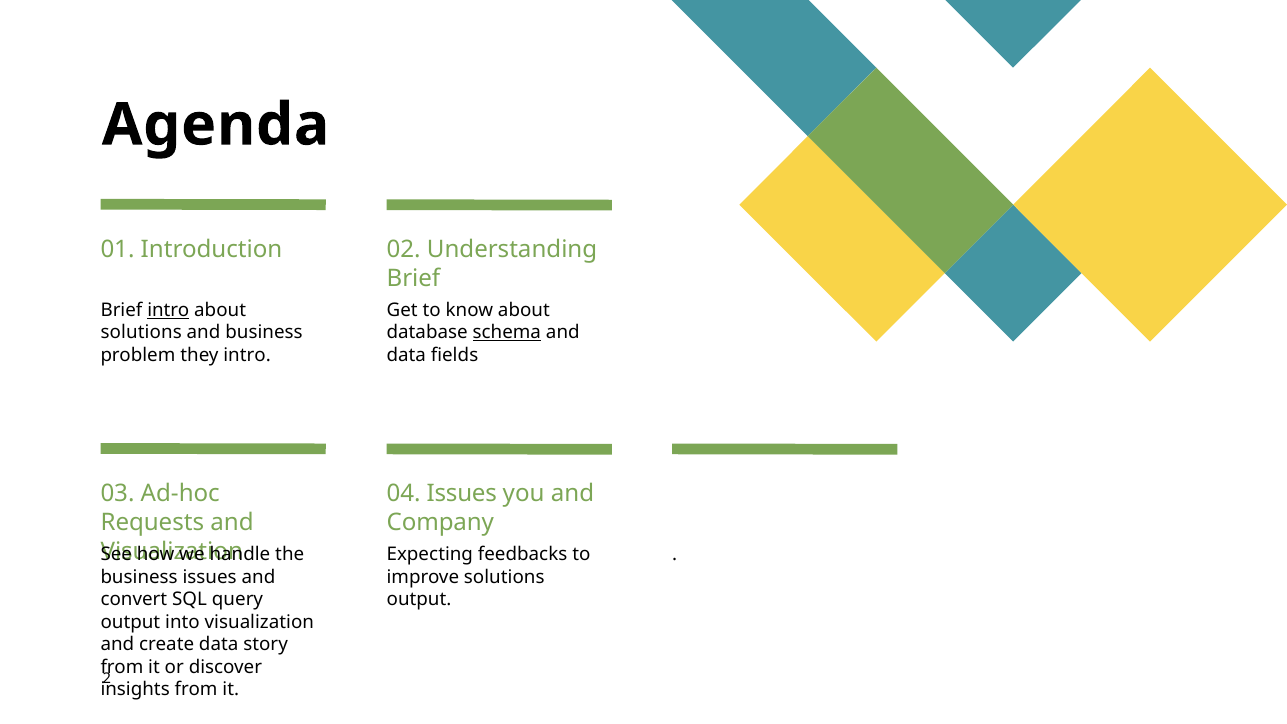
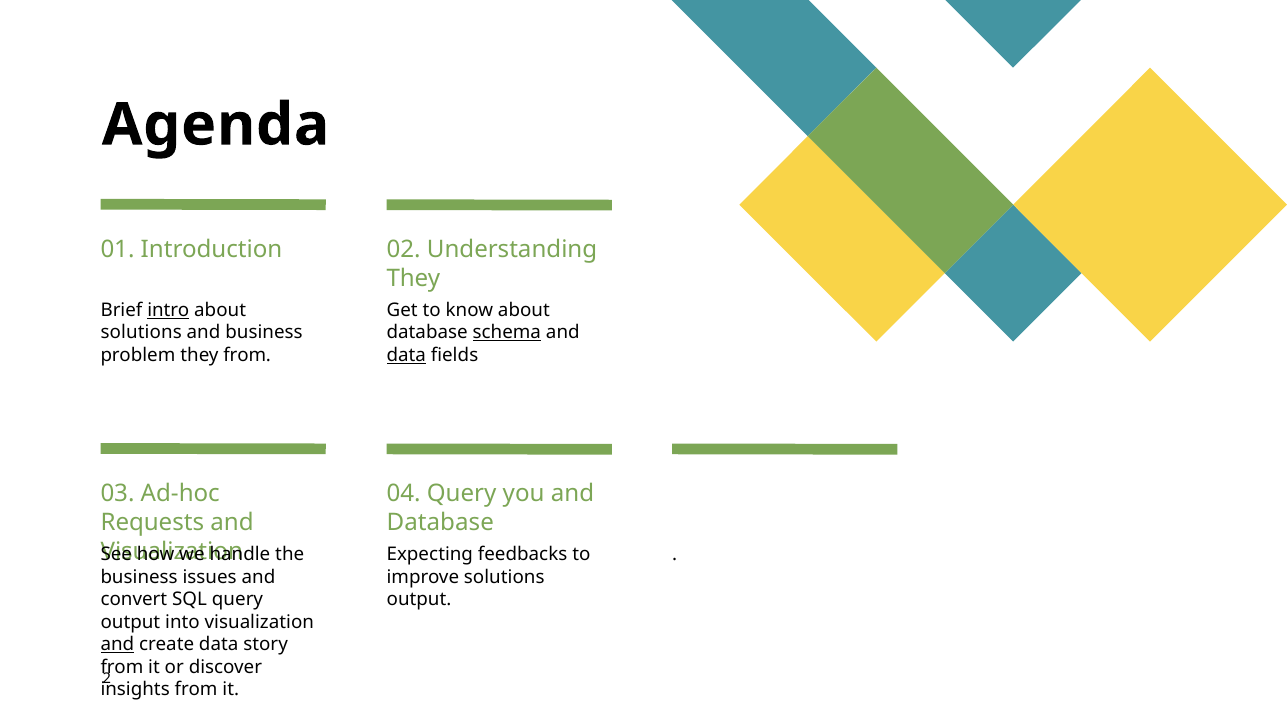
Brief: Brief -> They (413, 278)
they intro: intro -> from (247, 355)
data underline: none -> present (406, 355)
04 Issues: Issues -> Query (462, 494)
Company: Company -> Database (440, 523)
and underline: none -> present (117, 644)
